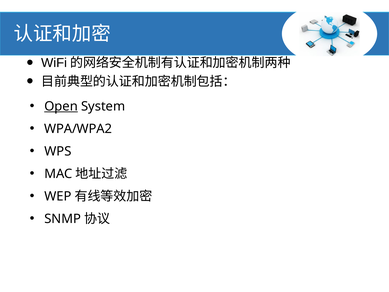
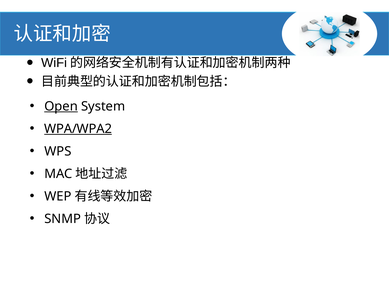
WPA/WPA2 underline: none -> present (78, 129)
